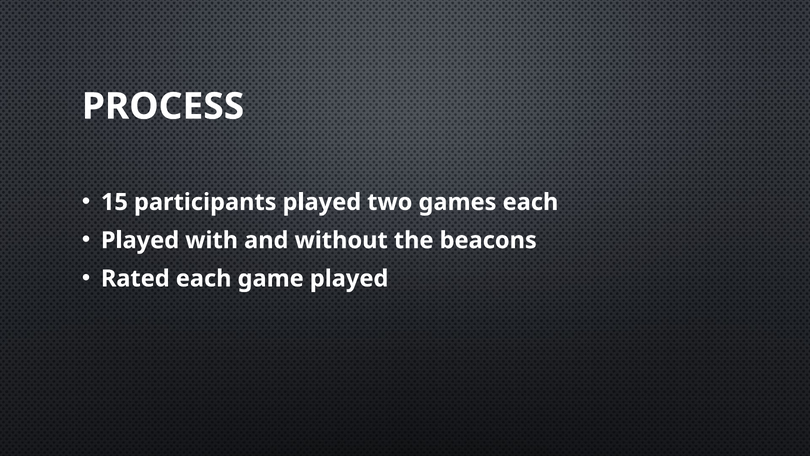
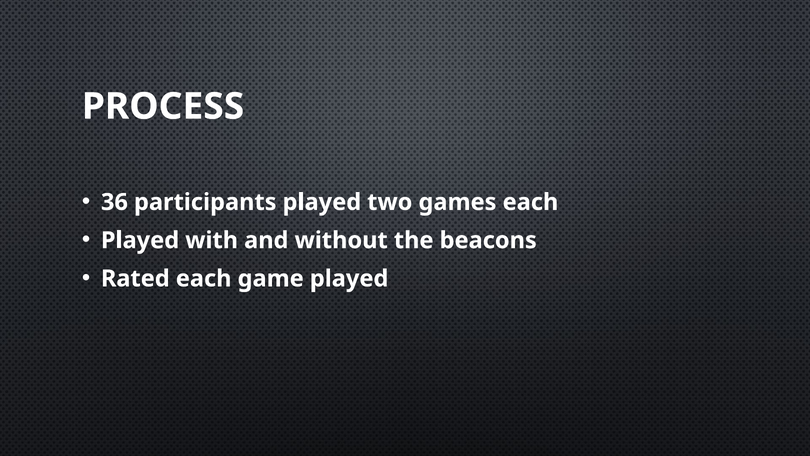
15: 15 -> 36 (114, 202)
